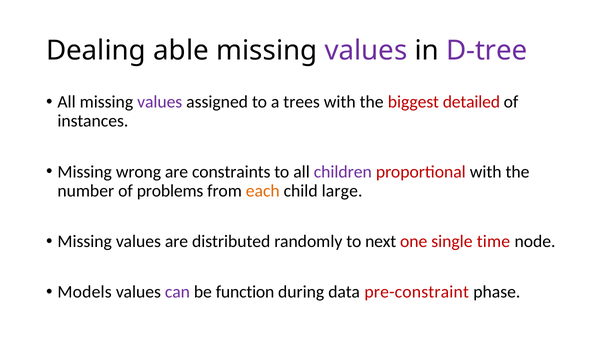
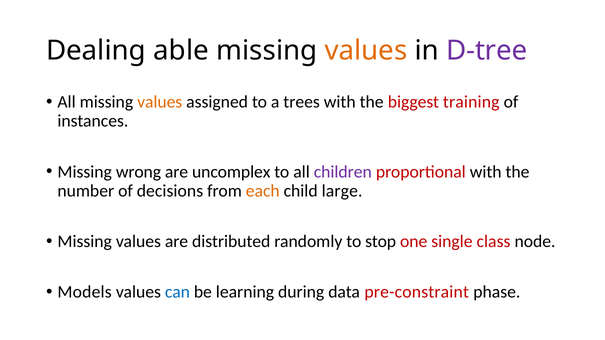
values colour: purple -> orange (366, 51)
values colour: purple -> orange (160, 102)
detailed: detailed -> training (471, 102)
constraints: constraints -> uncomplex (231, 172)
problems: problems -> decisions (170, 191)
next: next -> stop (381, 242)
time: time -> class (493, 242)
can colour: purple -> blue (177, 292)
function: function -> learning (245, 292)
